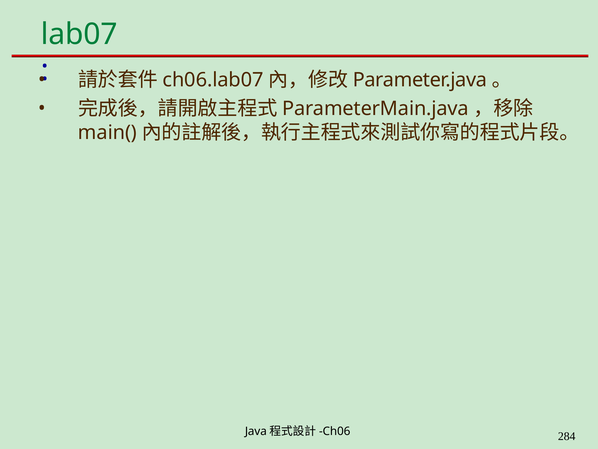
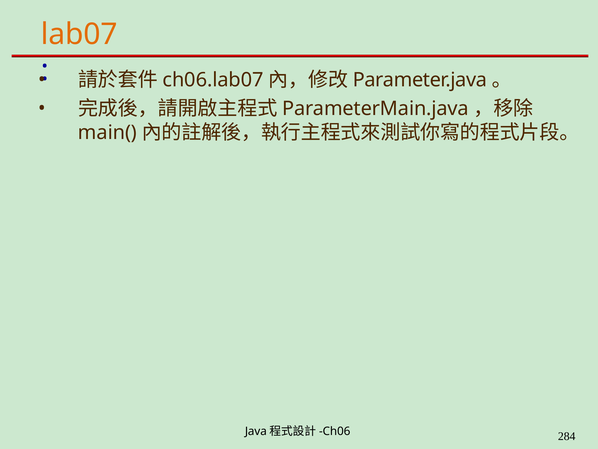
lab07 colour: green -> orange (79, 34)
